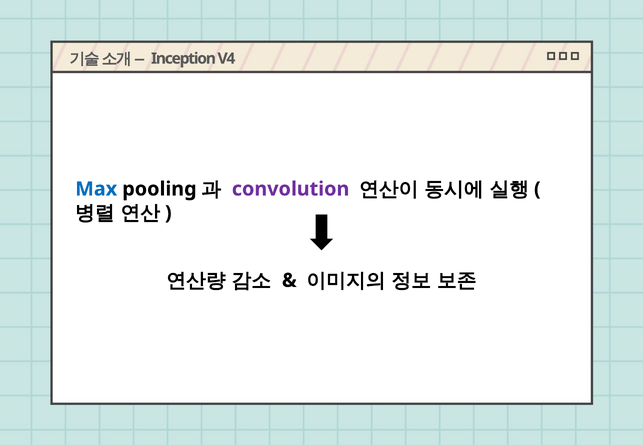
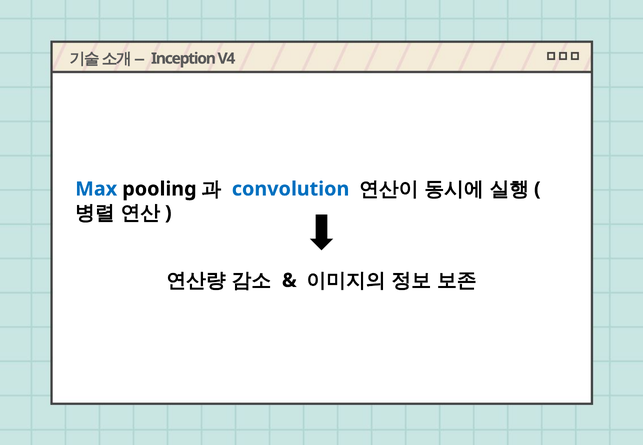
convolution colour: purple -> blue (291, 189)
